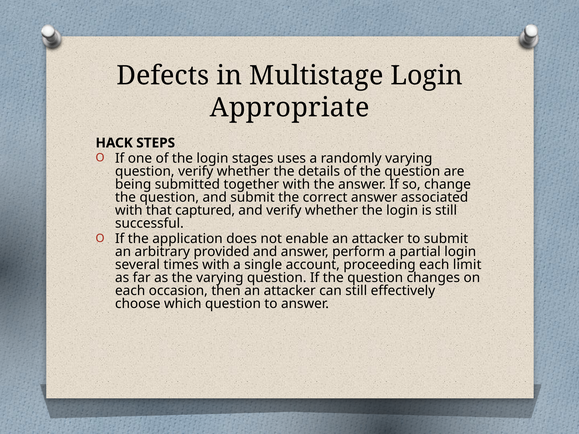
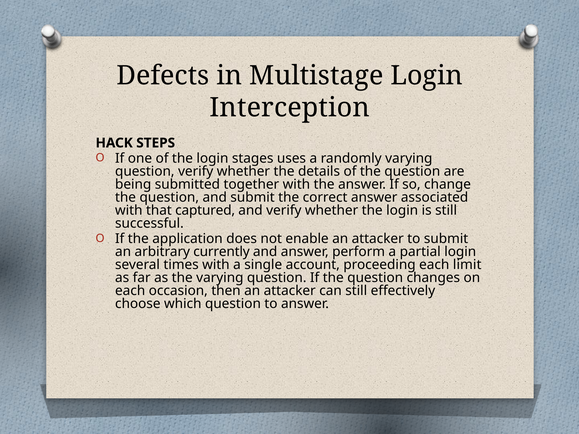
Appropriate: Appropriate -> Interception (290, 108)
provided: provided -> currently (222, 252)
